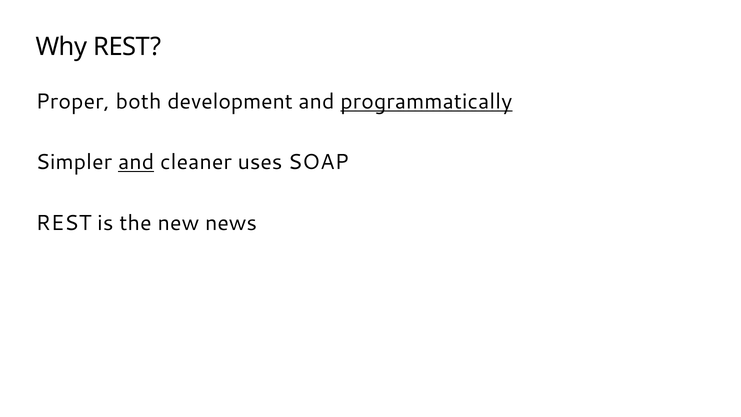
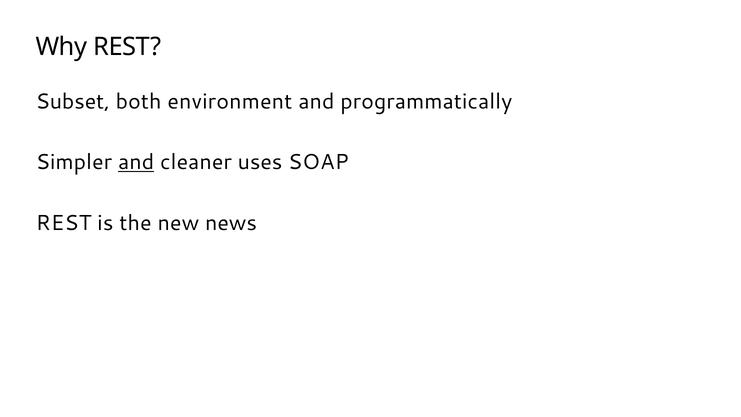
Proper: Proper -> Subset (73, 102)
development: development -> environment (230, 102)
programmatically underline: present -> none (426, 102)
